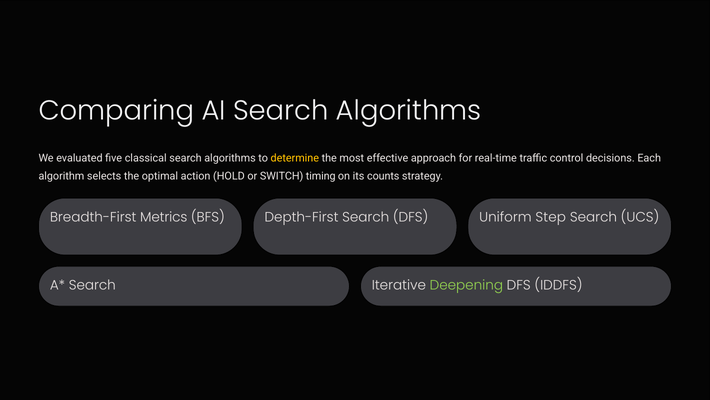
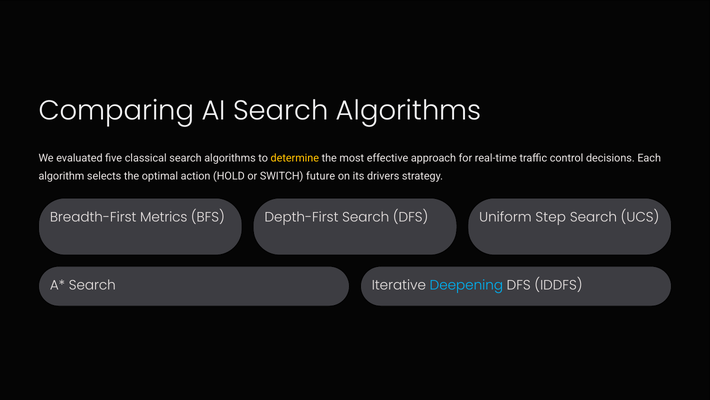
timing: timing -> future (321, 176)
counts: counts -> drivers (383, 176)
Deepening colour: light green -> light blue (466, 285)
